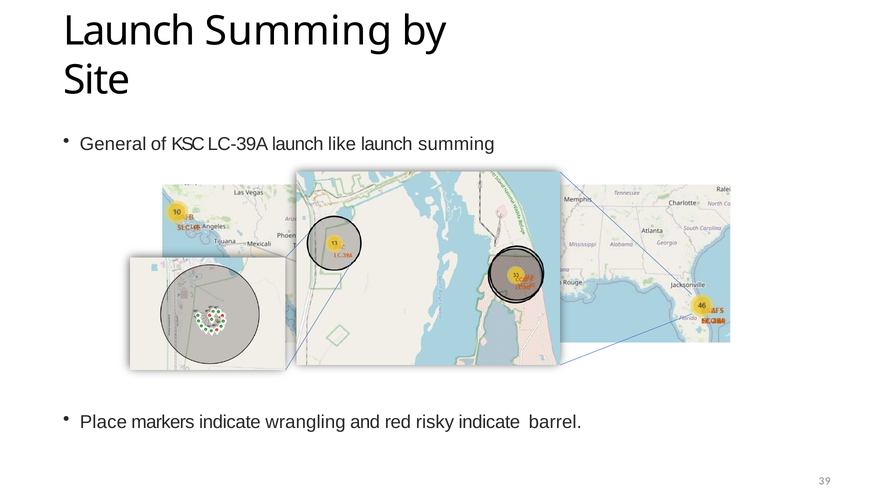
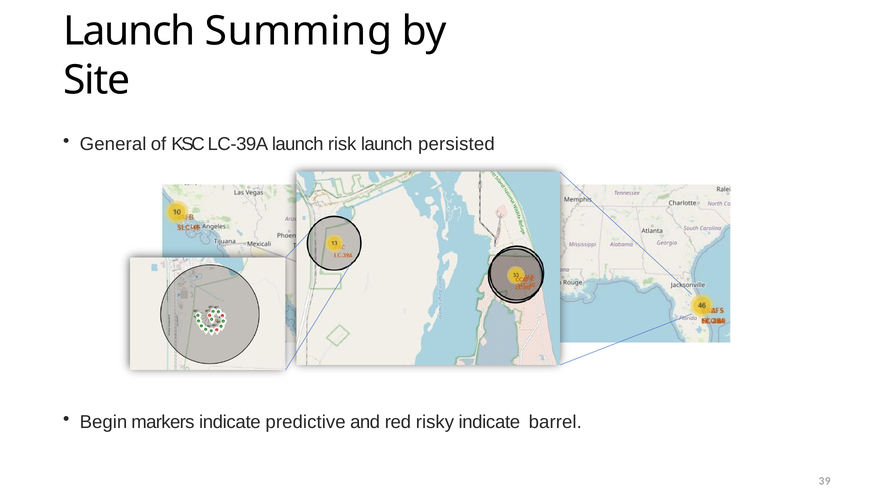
like: like -> risk (342, 144)
summing: summing -> persisted (456, 144)
Place: Place -> Begin (103, 422)
wrangling: wrangling -> predictive (306, 422)
